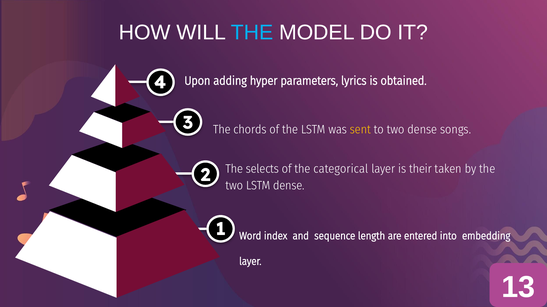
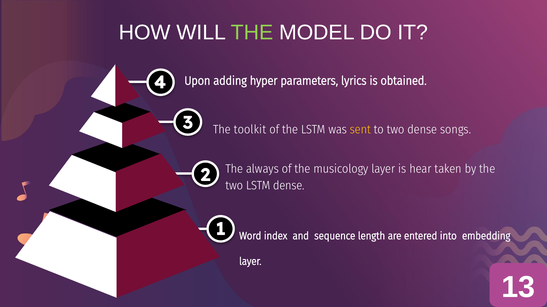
THE colour: light blue -> light green (252, 33)
chords: chords -> toolkit (250, 130)
selects: selects -> always (262, 169)
categorical: categorical -> musicology (341, 169)
their: their -> hear (421, 169)
